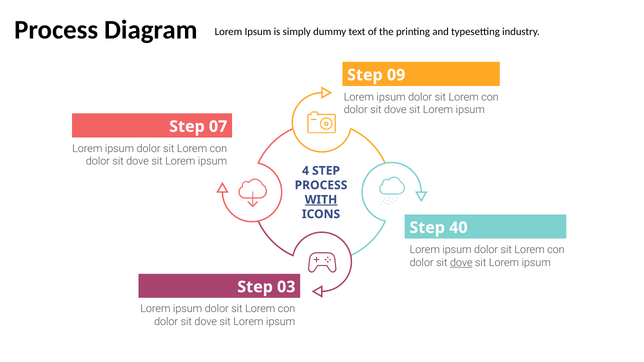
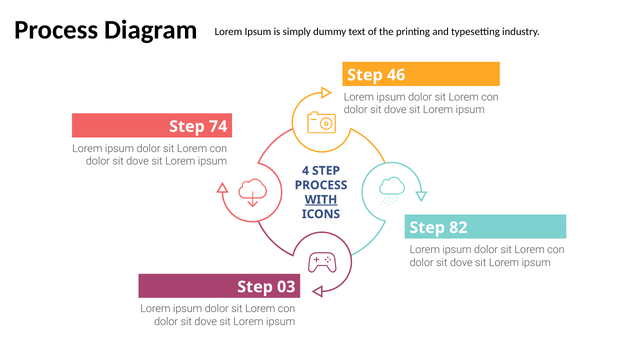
09: 09 -> 46 (396, 75)
07: 07 -> 74 (218, 127)
40: 40 -> 82 (458, 228)
dove underline: present -> none (461, 263)
